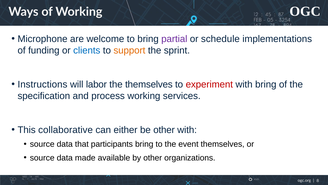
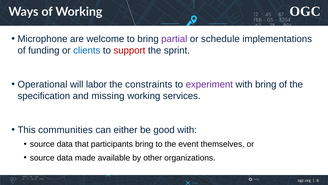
support colour: orange -> red (129, 50)
Instructions: Instructions -> Operational (43, 84)
the themselves: themselves -> constraints (149, 84)
experiment colour: red -> purple (209, 84)
process: process -> missing (108, 96)
collaborative: collaborative -> communities (66, 130)
be other: other -> good (164, 130)
